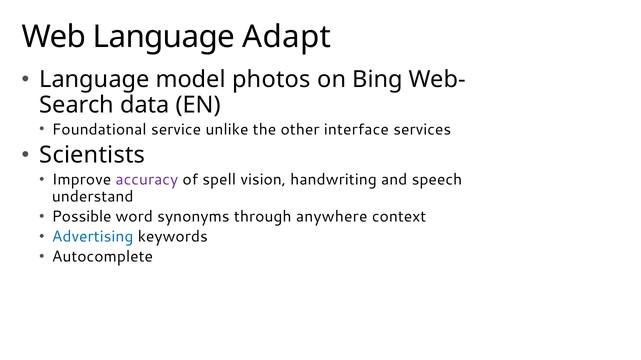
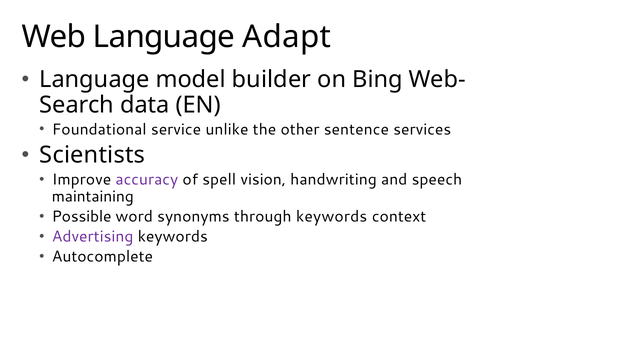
photos: photos -> builder (272, 80)
interface: interface -> sentence (356, 130)
understand: understand -> maintaining (93, 197)
through anywhere: anywhere -> keywords (332, 217)
Advertising colour: blue -> purple (93, 237)
